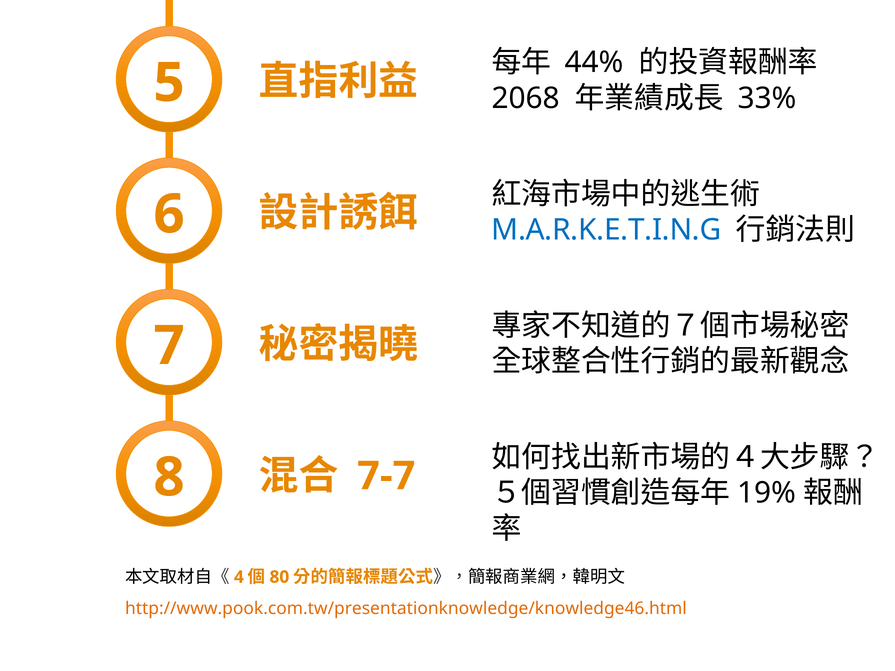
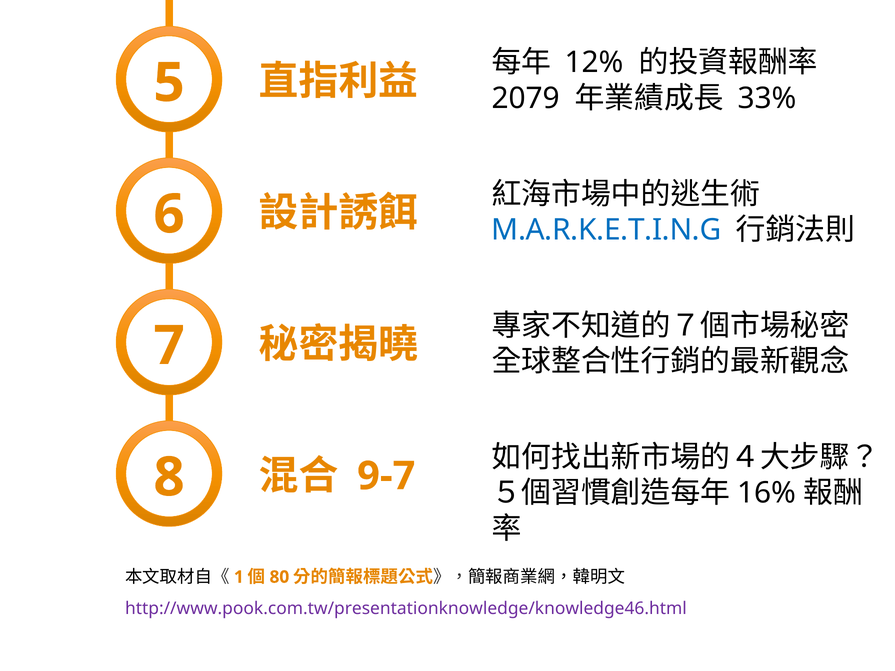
44%: 44% -> 12% (594, 62)
2068: 2068 -> 2079 (526, 98)
7-7: 7-7 -> 9-7 (386, 476)
19%: 19% -> 16% (767, 493)
4: 4 -> 1 (239, 577)
http://www.pook.com.tw/presentationknowledge/knowledge46.html colour: orange -> purple (406, 609)
